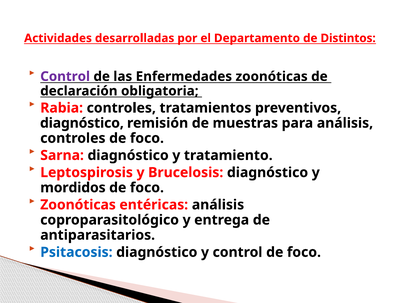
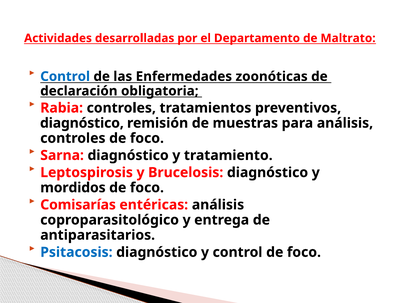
Distintos: Distintos -> Maltrato (348, 38)
Control colour: purple -> blue (65, 76)
Zoonóticas: Zoonóticas -> Comisarías (78, 204)
